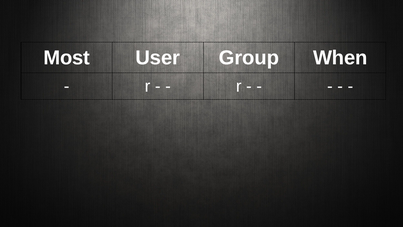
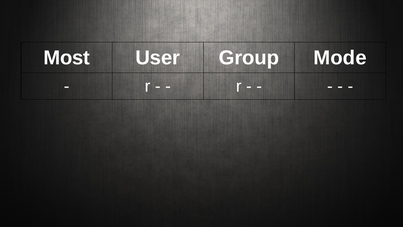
When: When -> Mode (340, 58)
